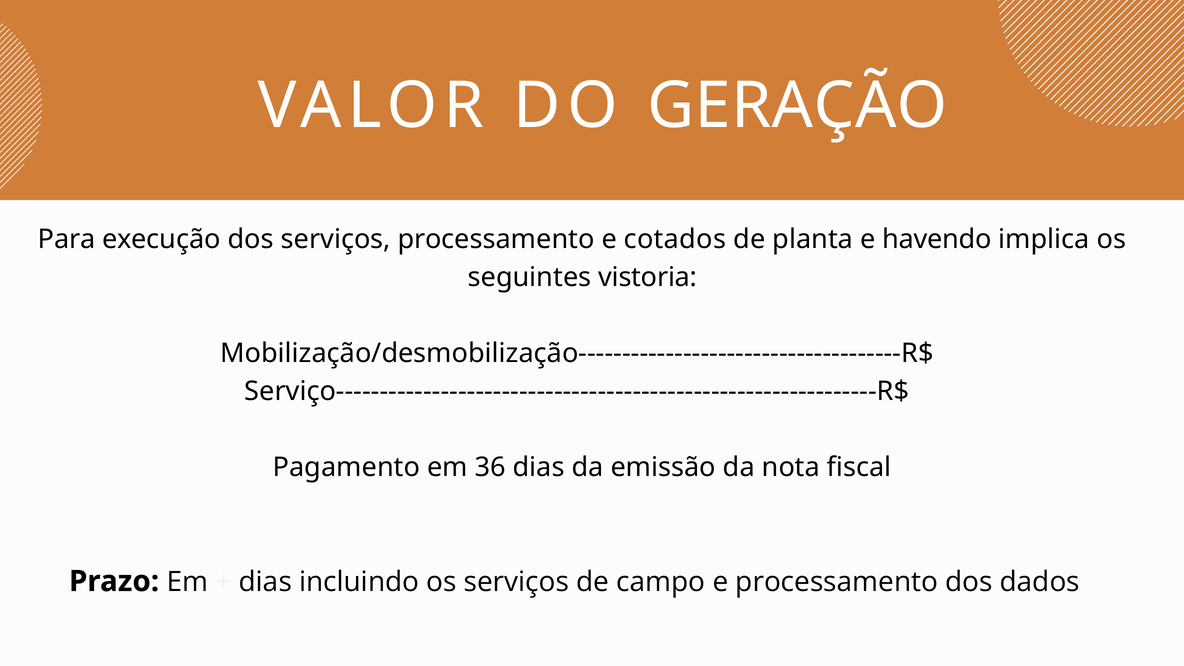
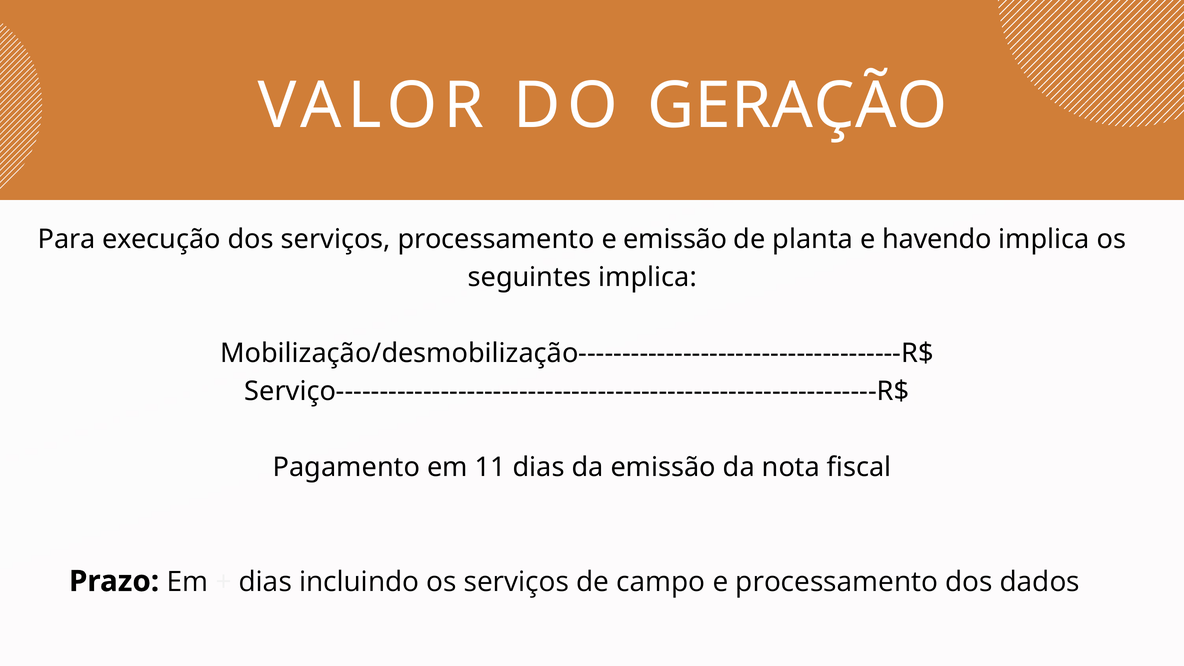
e cotados: cotados -> emissão (675, 239)
seguintes vistoria: vistoria -> implica (648, 277)
36: 36 -> 11 (490, 467)
